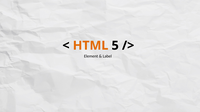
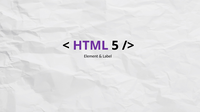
HTML colour: orange -> purple (91, 46)
